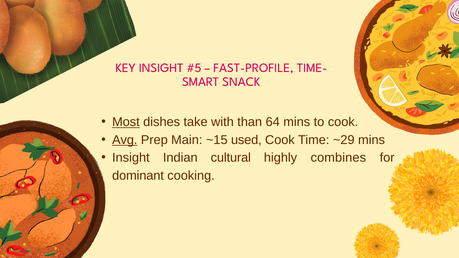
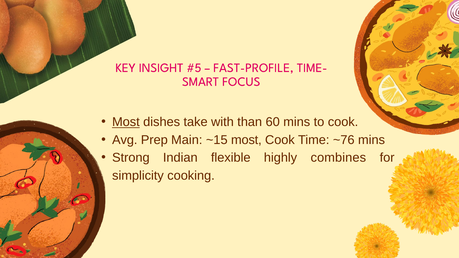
SNACK: SNACK -> FOCUS (241, 82)
64: 64 -> 60 (273, 122)
Avg underline: present -> none (125, 140)
~15 used: used -> most (246, 140)
~29: ~29 -> ~76 (344, 140)
Insight: Insight -> Strong (131, 158)
cultural: cultural -> flexible (231, 158)
dominant: dominant -> simplicity (138, 176)
